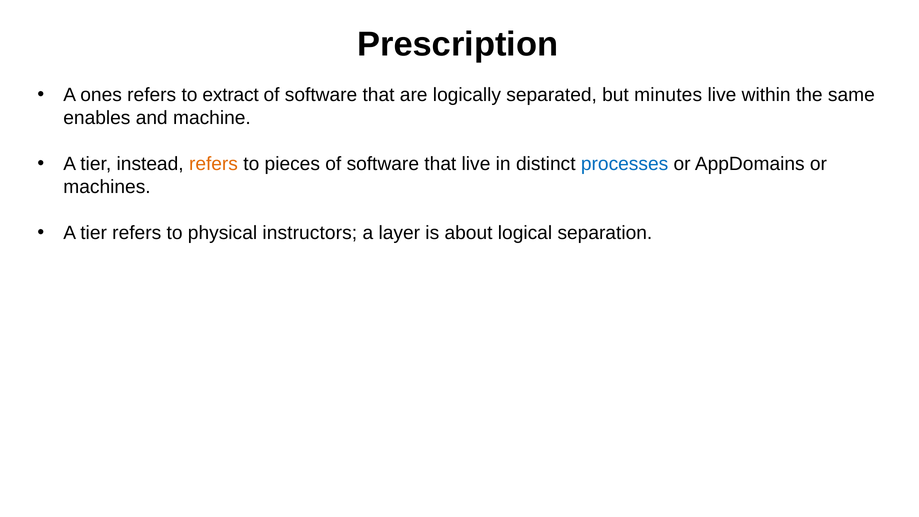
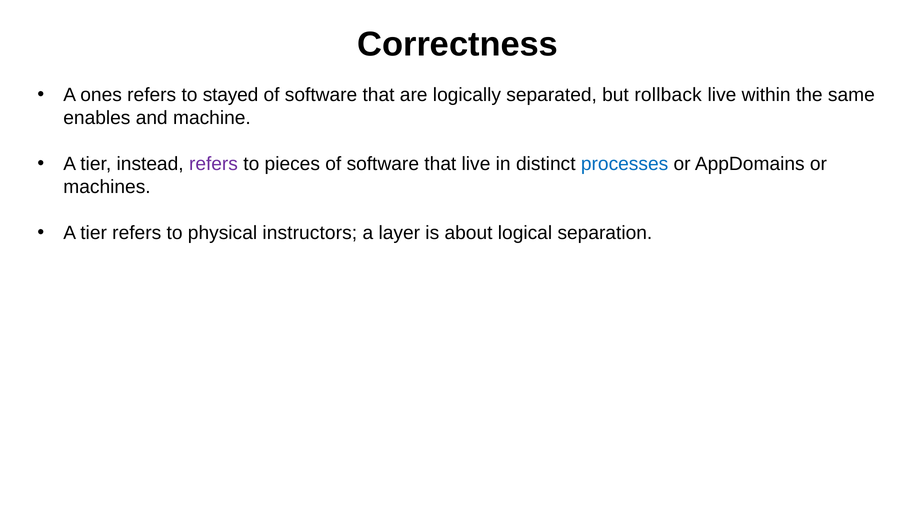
Prescription: Prescription -> Correctness (458, 45)
extract: extract -> stayed (231, 95)
minutes: minutes -> rollback (668, 95)
refers colour: orange -> purple (213, 164)
